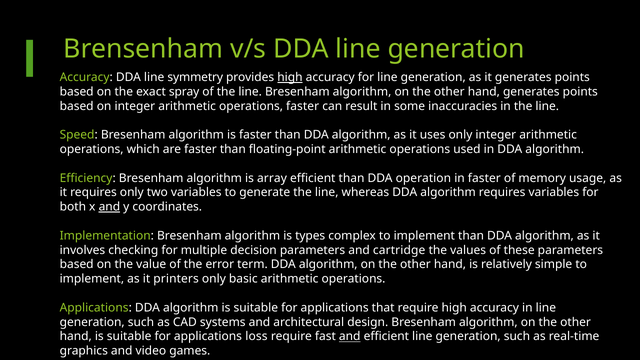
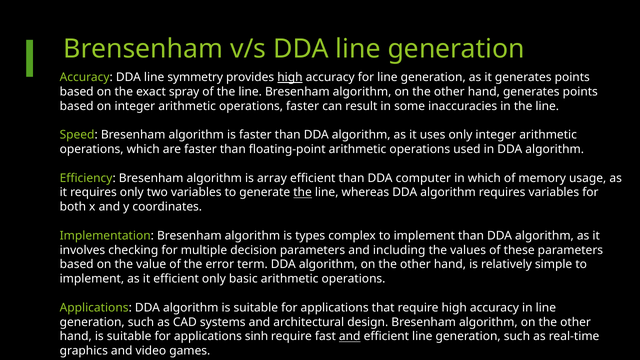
operation: operation -> computer (423, 178)
in faster: faster -> which (484, 178)
the underline: none -> present (303, 192)
and underline: present -> none (109, 207)
cartridge: cartridge -> including (399, 250)
it printers: printers -> efficient (176, 279)
loss: loss -> sinh (257, 336)
